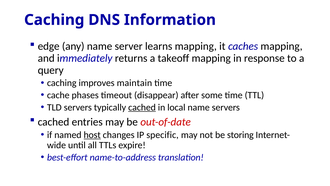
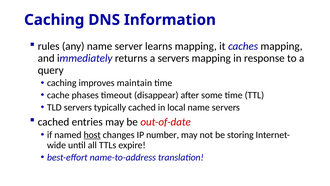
edge: edge -> rules (49, 46)
a takeoff: takeoff -> servers (173, 58)
cached underline: present -> none (142, 107)
specific: specific -> number (163, 135)
